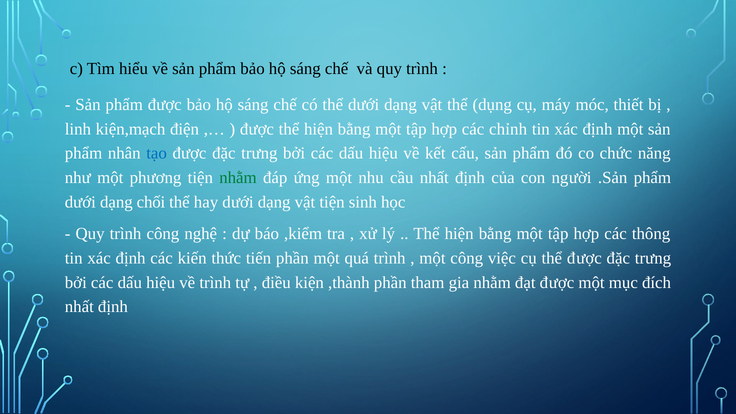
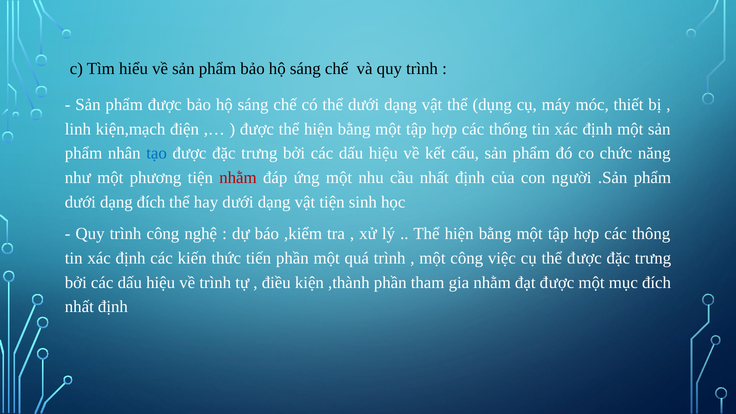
chỉnh: chỉnh -> thống (508, 129)
nhằm colour: green -> red (238, 178)
dạng chối: chối -> đích (151, 202)
